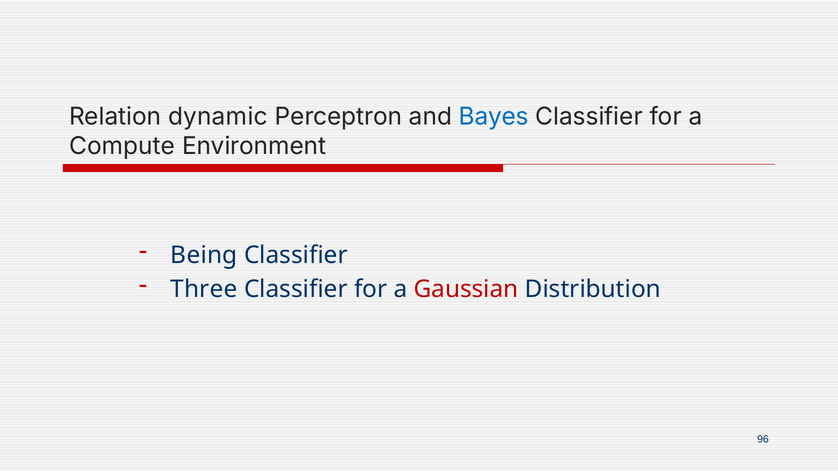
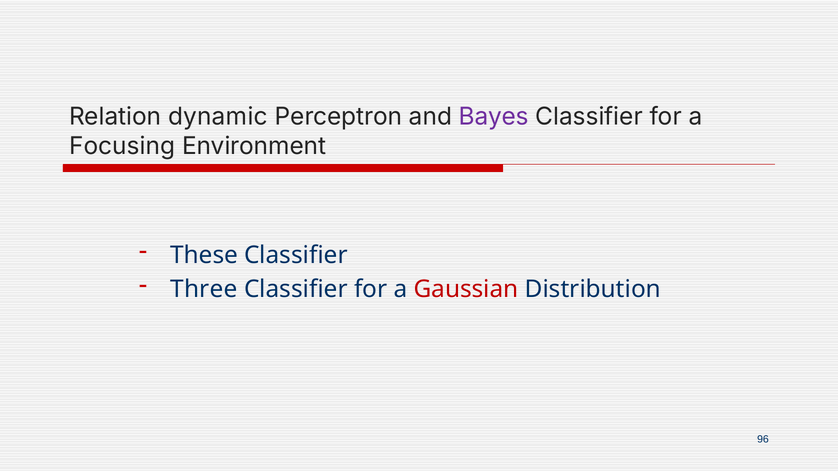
Bayes colour: blue -> purple (494, 117)
Compute: Compute -> Focusing (122, 146)
Being: Being -> These (204, 255)
